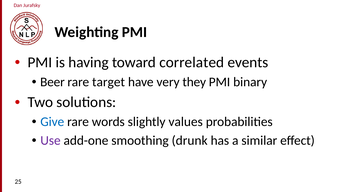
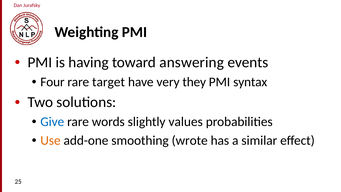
correlated: correlated -> answering (192, 62)
Beer: Beer -> Four (52, 82)
binary: binary -> syntax (250, 82)
Use colour: purple -> orange (50, 140)
drunk: drunk -> wrote (190, 140)
